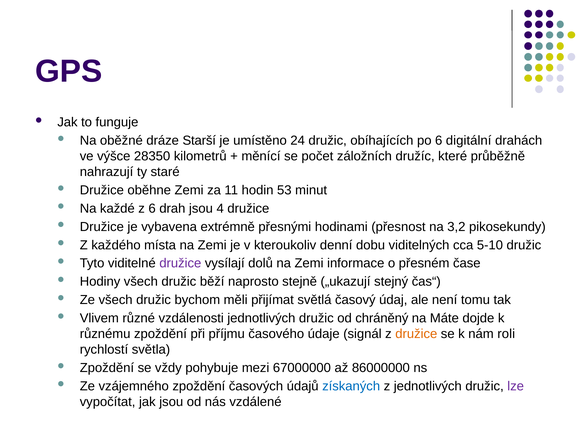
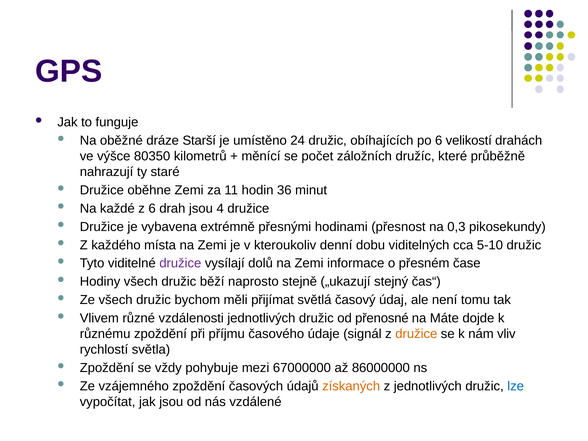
digitální: digitální -> velikostí (469, 141)
28350: 28350 -> 80350 (152, 156)
53: 53 -> 36 (284, 190)
3,2: 3,2 -> 0,3 (456, 227)
chráněný: chráněný -> přenosné (382, 318)
roli: roli -> vliv (506, 334)
získaných colour: blue -> orange (351, 386)
lze colour: purple -> blue (516, 386)
